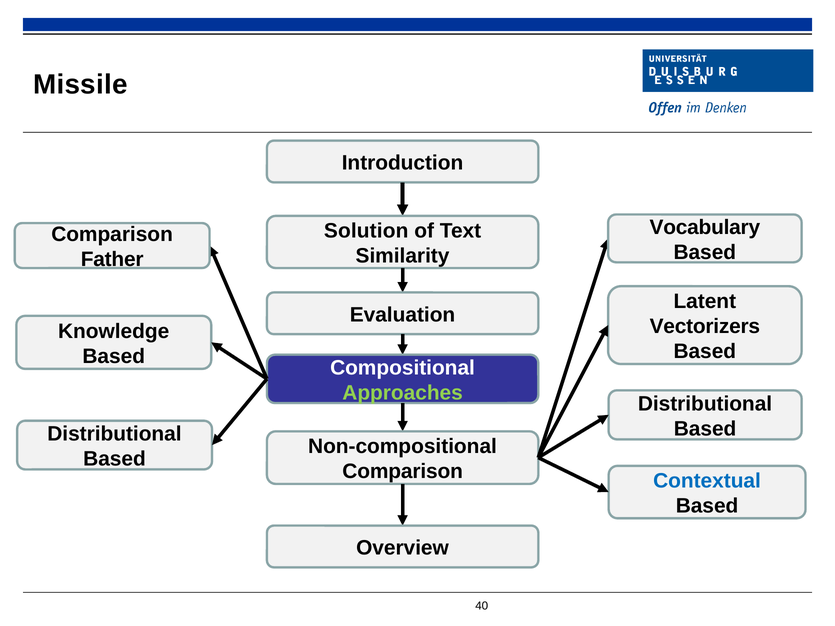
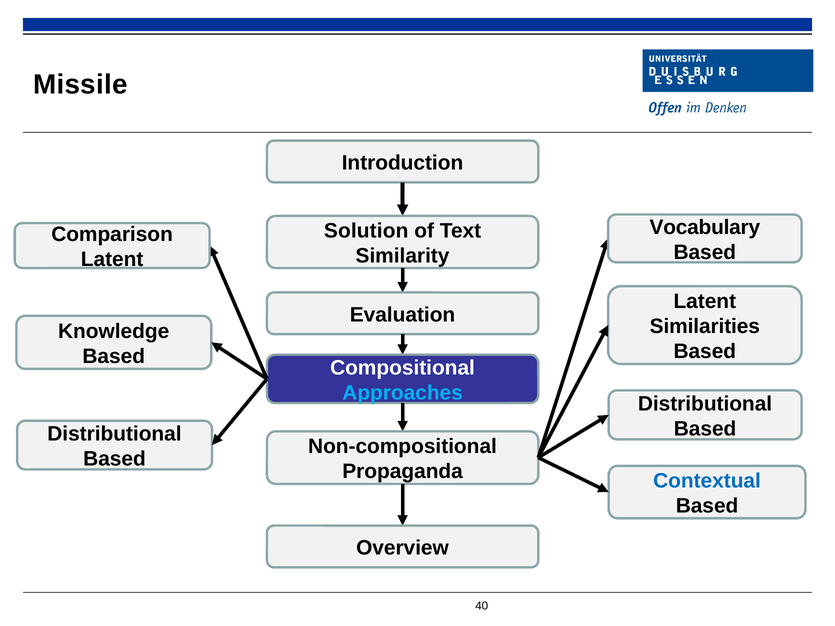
Father: Father -> Latent (112, 260)
Vectorizers: Vectorizers -> Similarities (705, 327)
Approaches colour: light green -> light blue (403, 393)
Comparison: Comparison -> Propaganda (403, 472)
